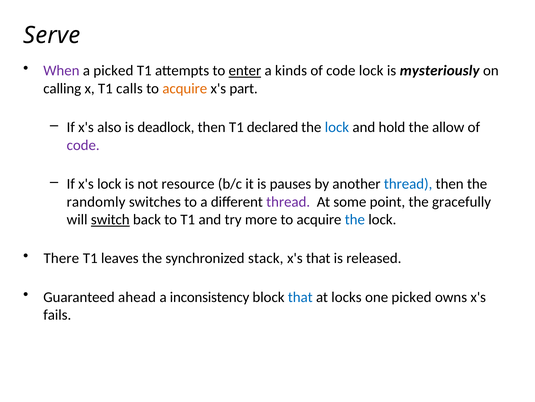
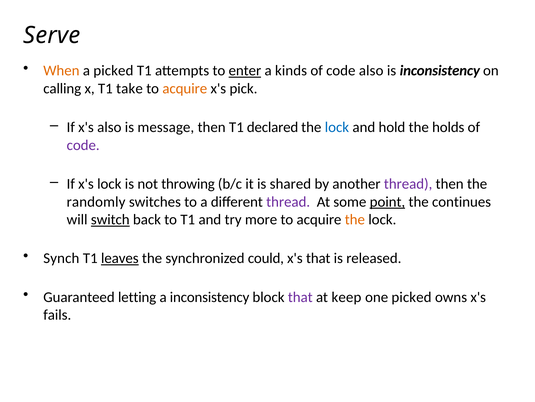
When colour: purple -> orange (61, 71)
code lock: lock -> also (371, 71)
is mysteriously: mysteriously -> inconsistency (440, 71)
calls: calls -> take (129, 88)
part: part -> pick (243, 88)
deadlock: deadlock -> message (166, 127)
allow: allow -> holds (448, 127)
resource: resource -> throwing (188, 184)
pauses: pauses -> shared (290, 184)
thread colour: blue -> purple (408, 184)
point underline: none -> present (387, 201)
gracefully: gracefully -> continues (462, 201)
the colour: blue -> orange (355, 219)
There: There -> Synch (61, 258)
leaves underline: none -> present (120, 258)
stack: stack -> could (266, 258)
ahead: ahead -> letting (137, 297)
that colour: blue -> purple (300, 297)
locks: locks -> keep (346, 297)
